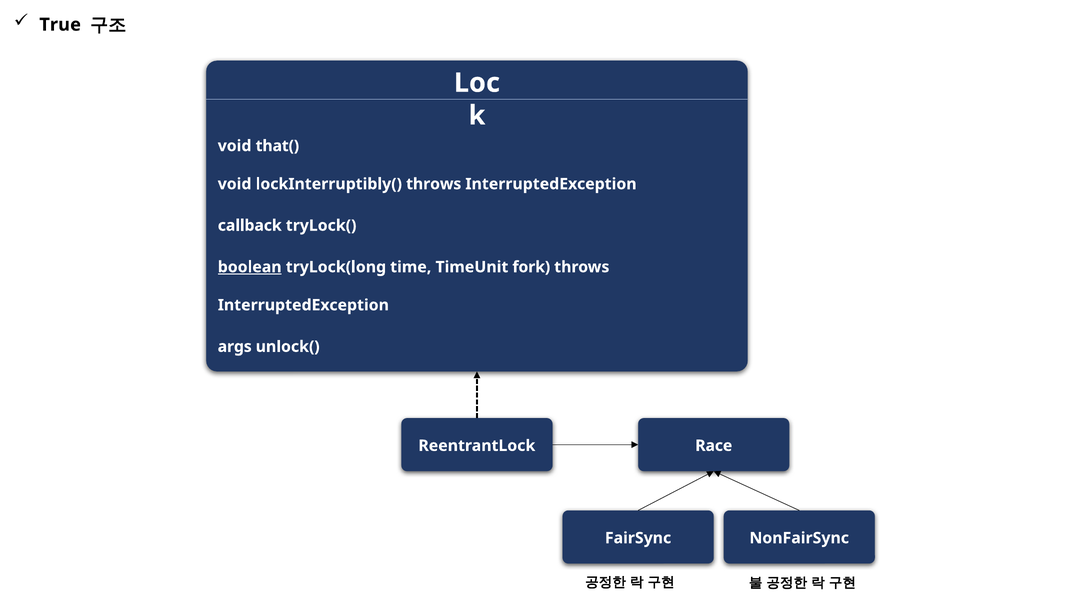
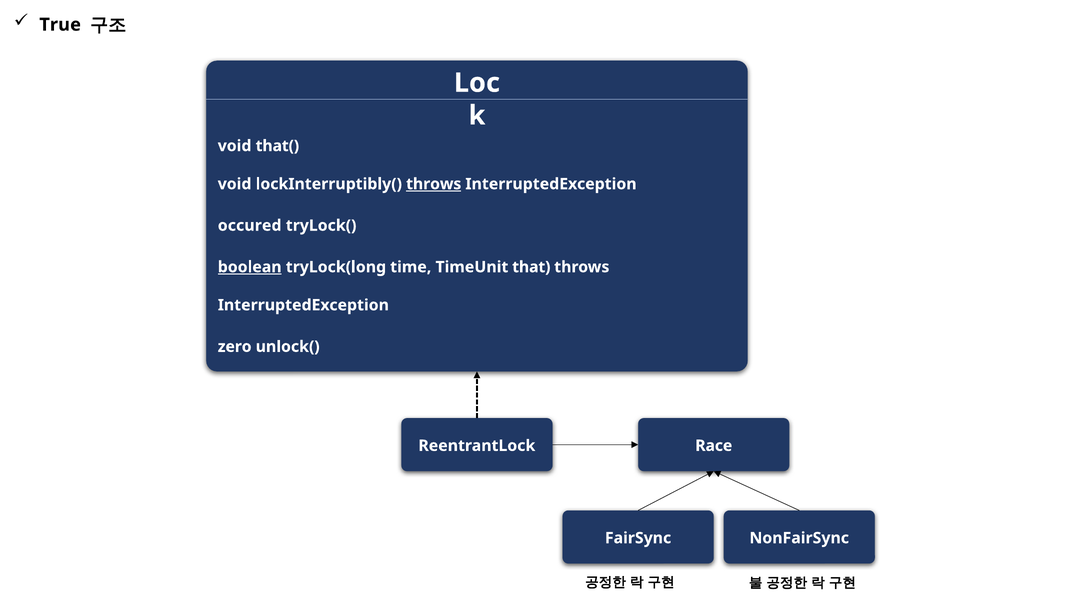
throws underline: none -> present (434, 184)
callback: callback -> occured (250, 225)
fork: fork -> that (531, 267)
args: args -> zero (235, 346)
